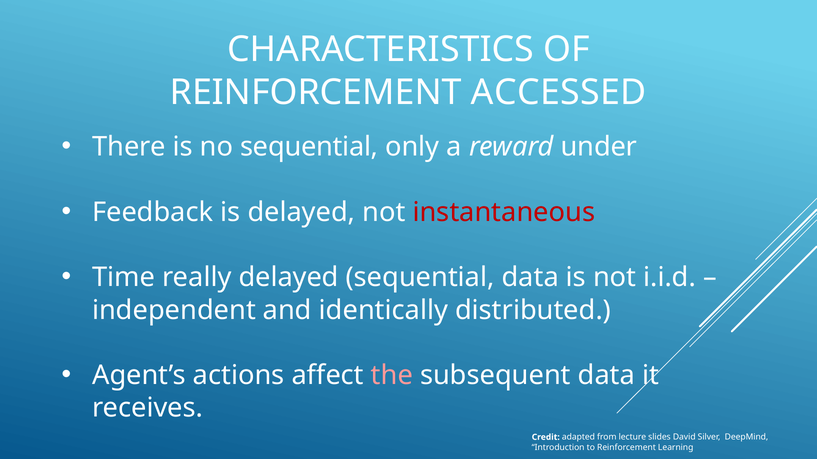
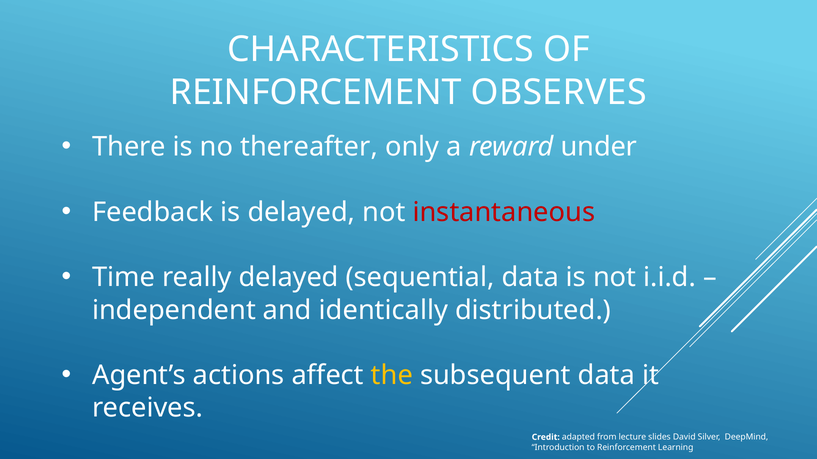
ACCESSED: ACCESSED -> OBSERVES (559, 93)
no sequential: sequential -> thereafter (309, 147)
the colour: pink -> yellow (392, 376)
